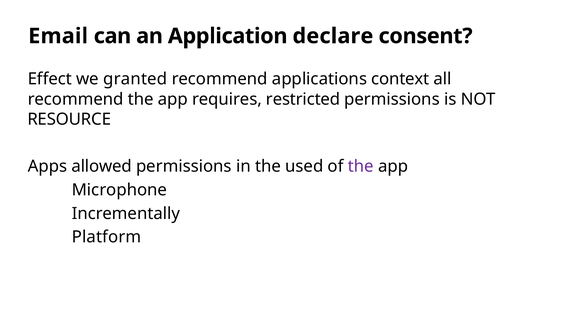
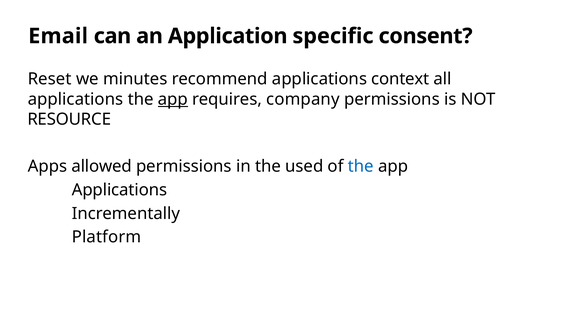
declare: declare -> specific (333, 36)
Effect: Effect -> Reset (50, 79)
granted: granted -> minutes (135, 79)
recommend: recommend -> applications (76, 99)
app underline: none -> present (173, 99)
restricted: restricted -> company (303, 99)
the colour: purple -> blue (361, 166)
Microphone: Microphone -> Applications (119, 190)
